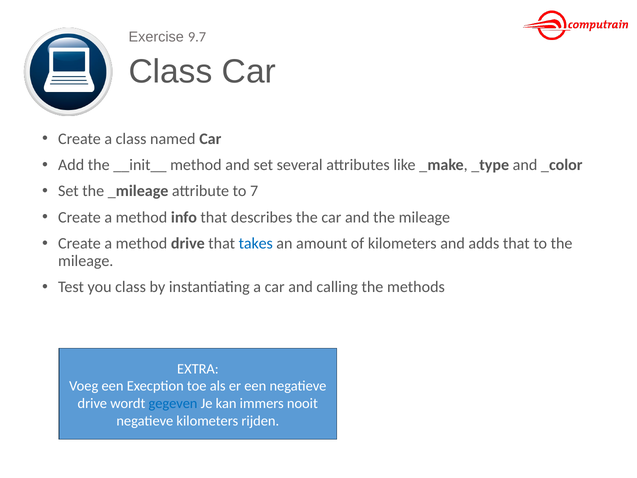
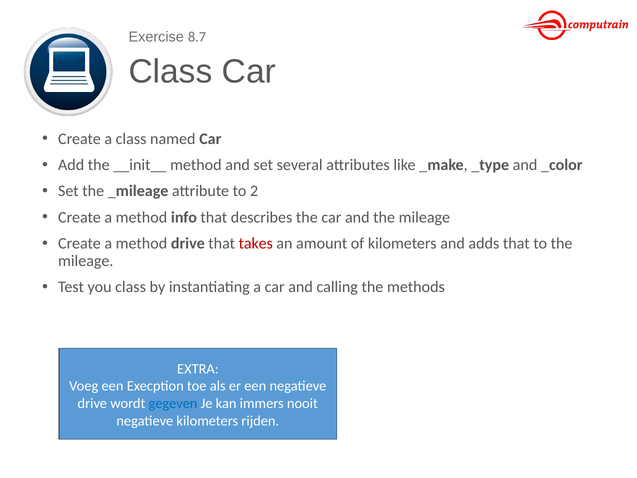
9.7: 9.7 -> 8.7 (197, 37)
7: 7 -> 2 (254, 191)
takes colour: blue -> red (256, 243)
